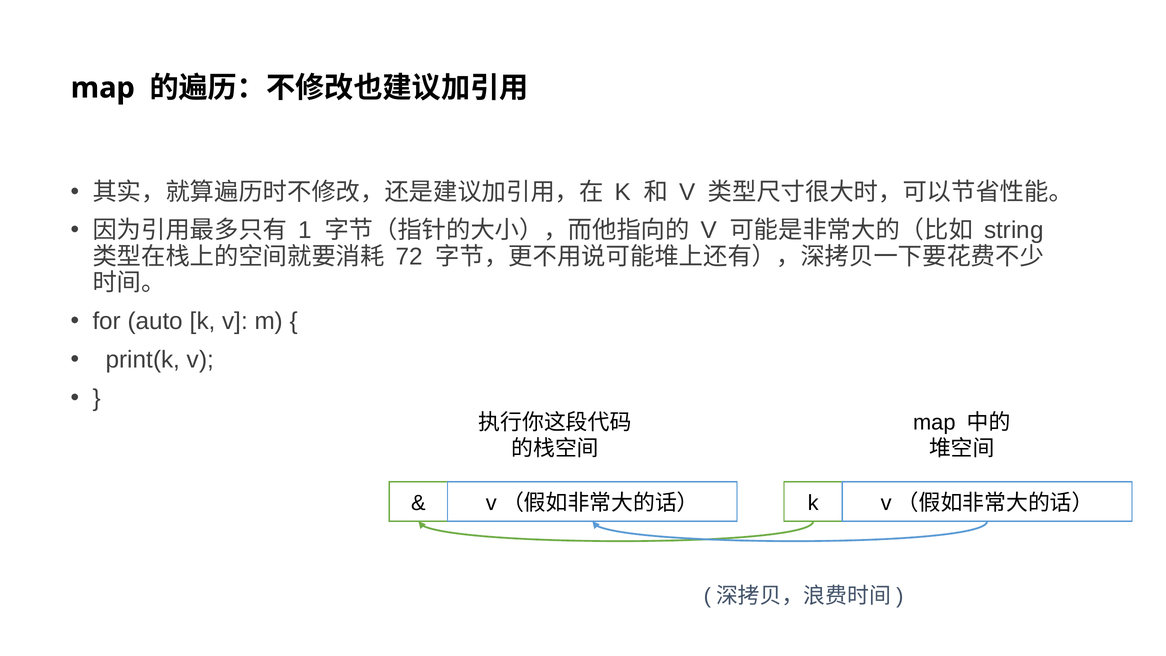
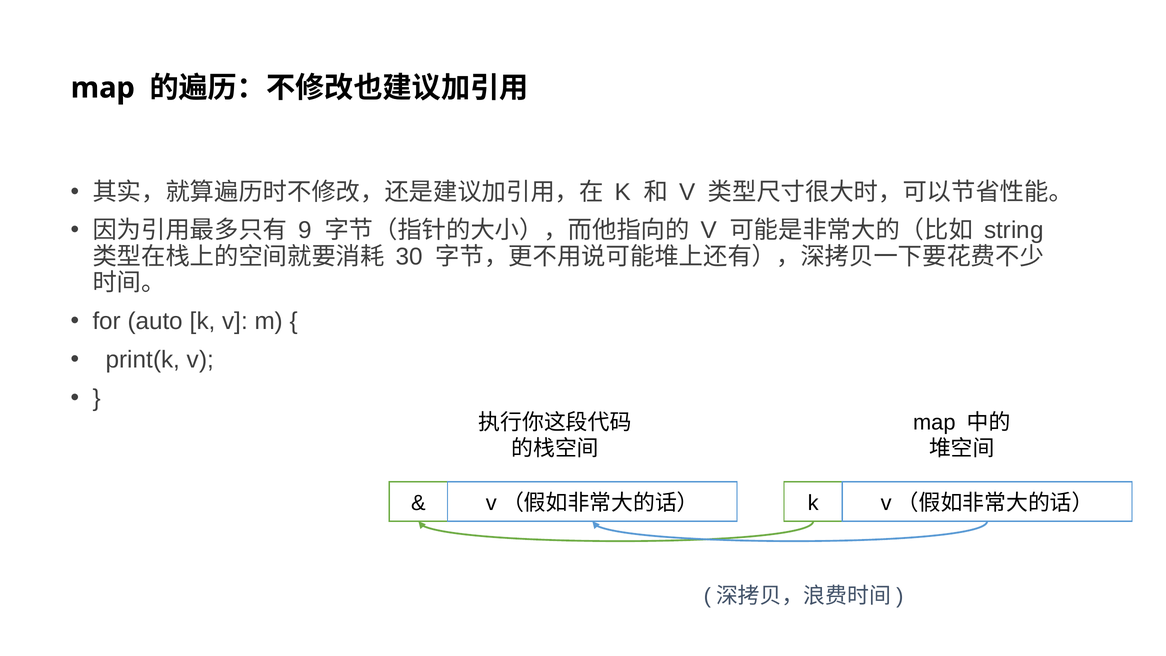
1: 1 -> 9 (305, 230)
72: 72 -> 30 (409, 257)
